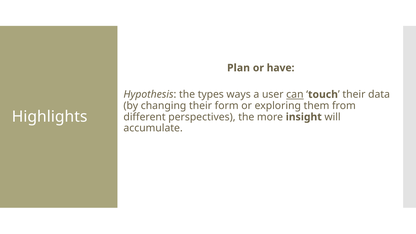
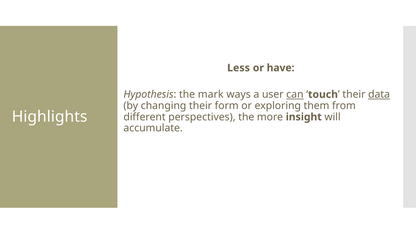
Plan: Plan -> Less (239, 68)
types: types -> mark (211, 94)
data underline: none -> present (379, 94)
